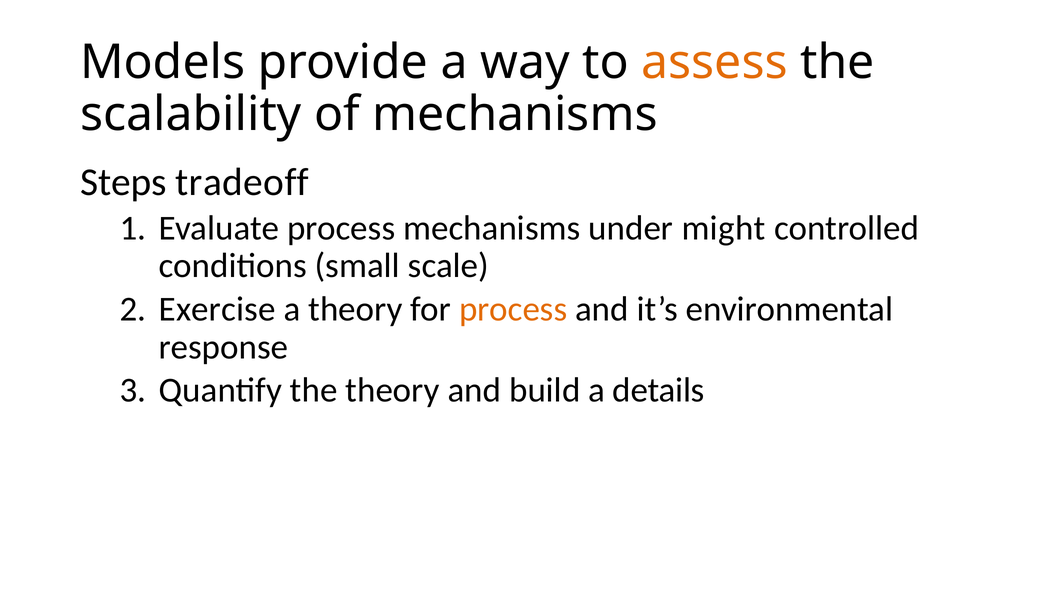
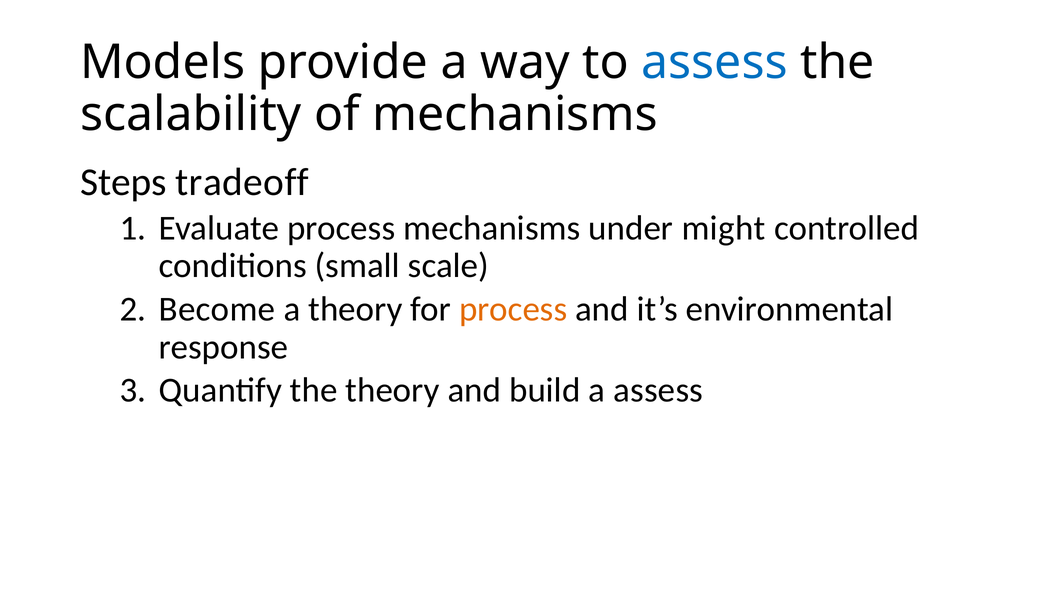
assess colour: orange -> blue (714, 62)
Exercise: Exercise -> Become (217, 309)
a details: details -> assess (658, 390)
